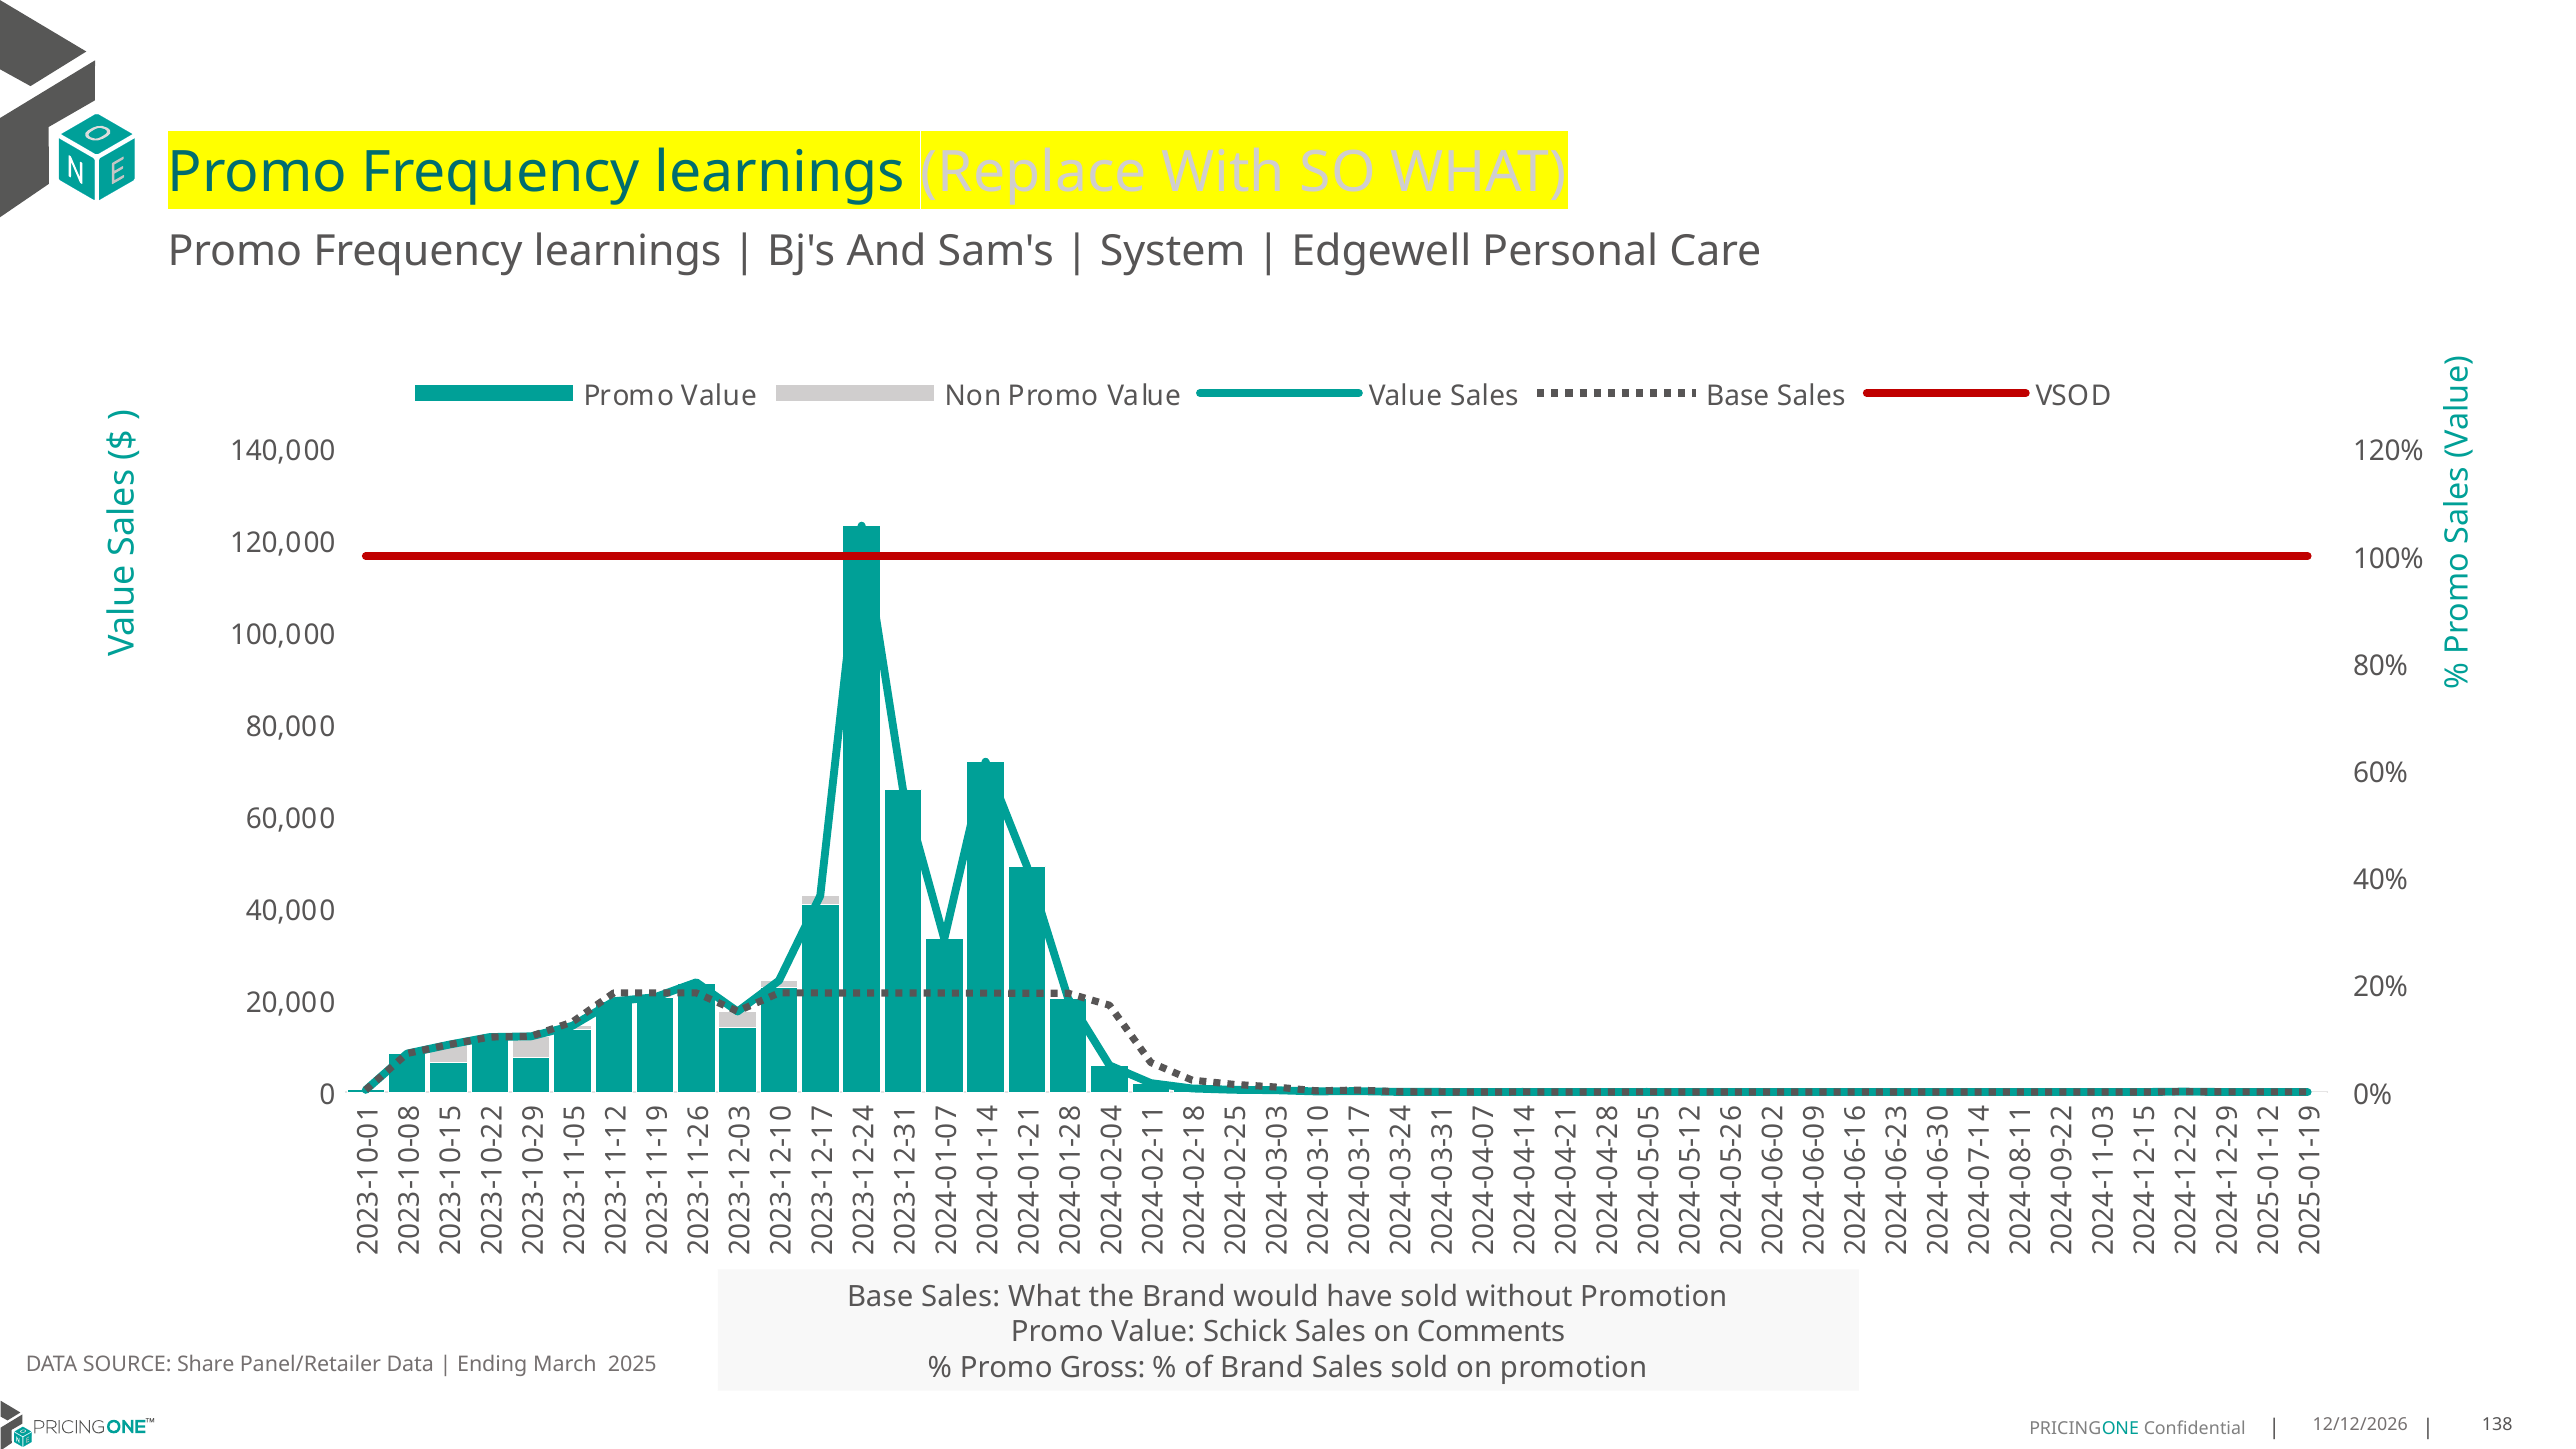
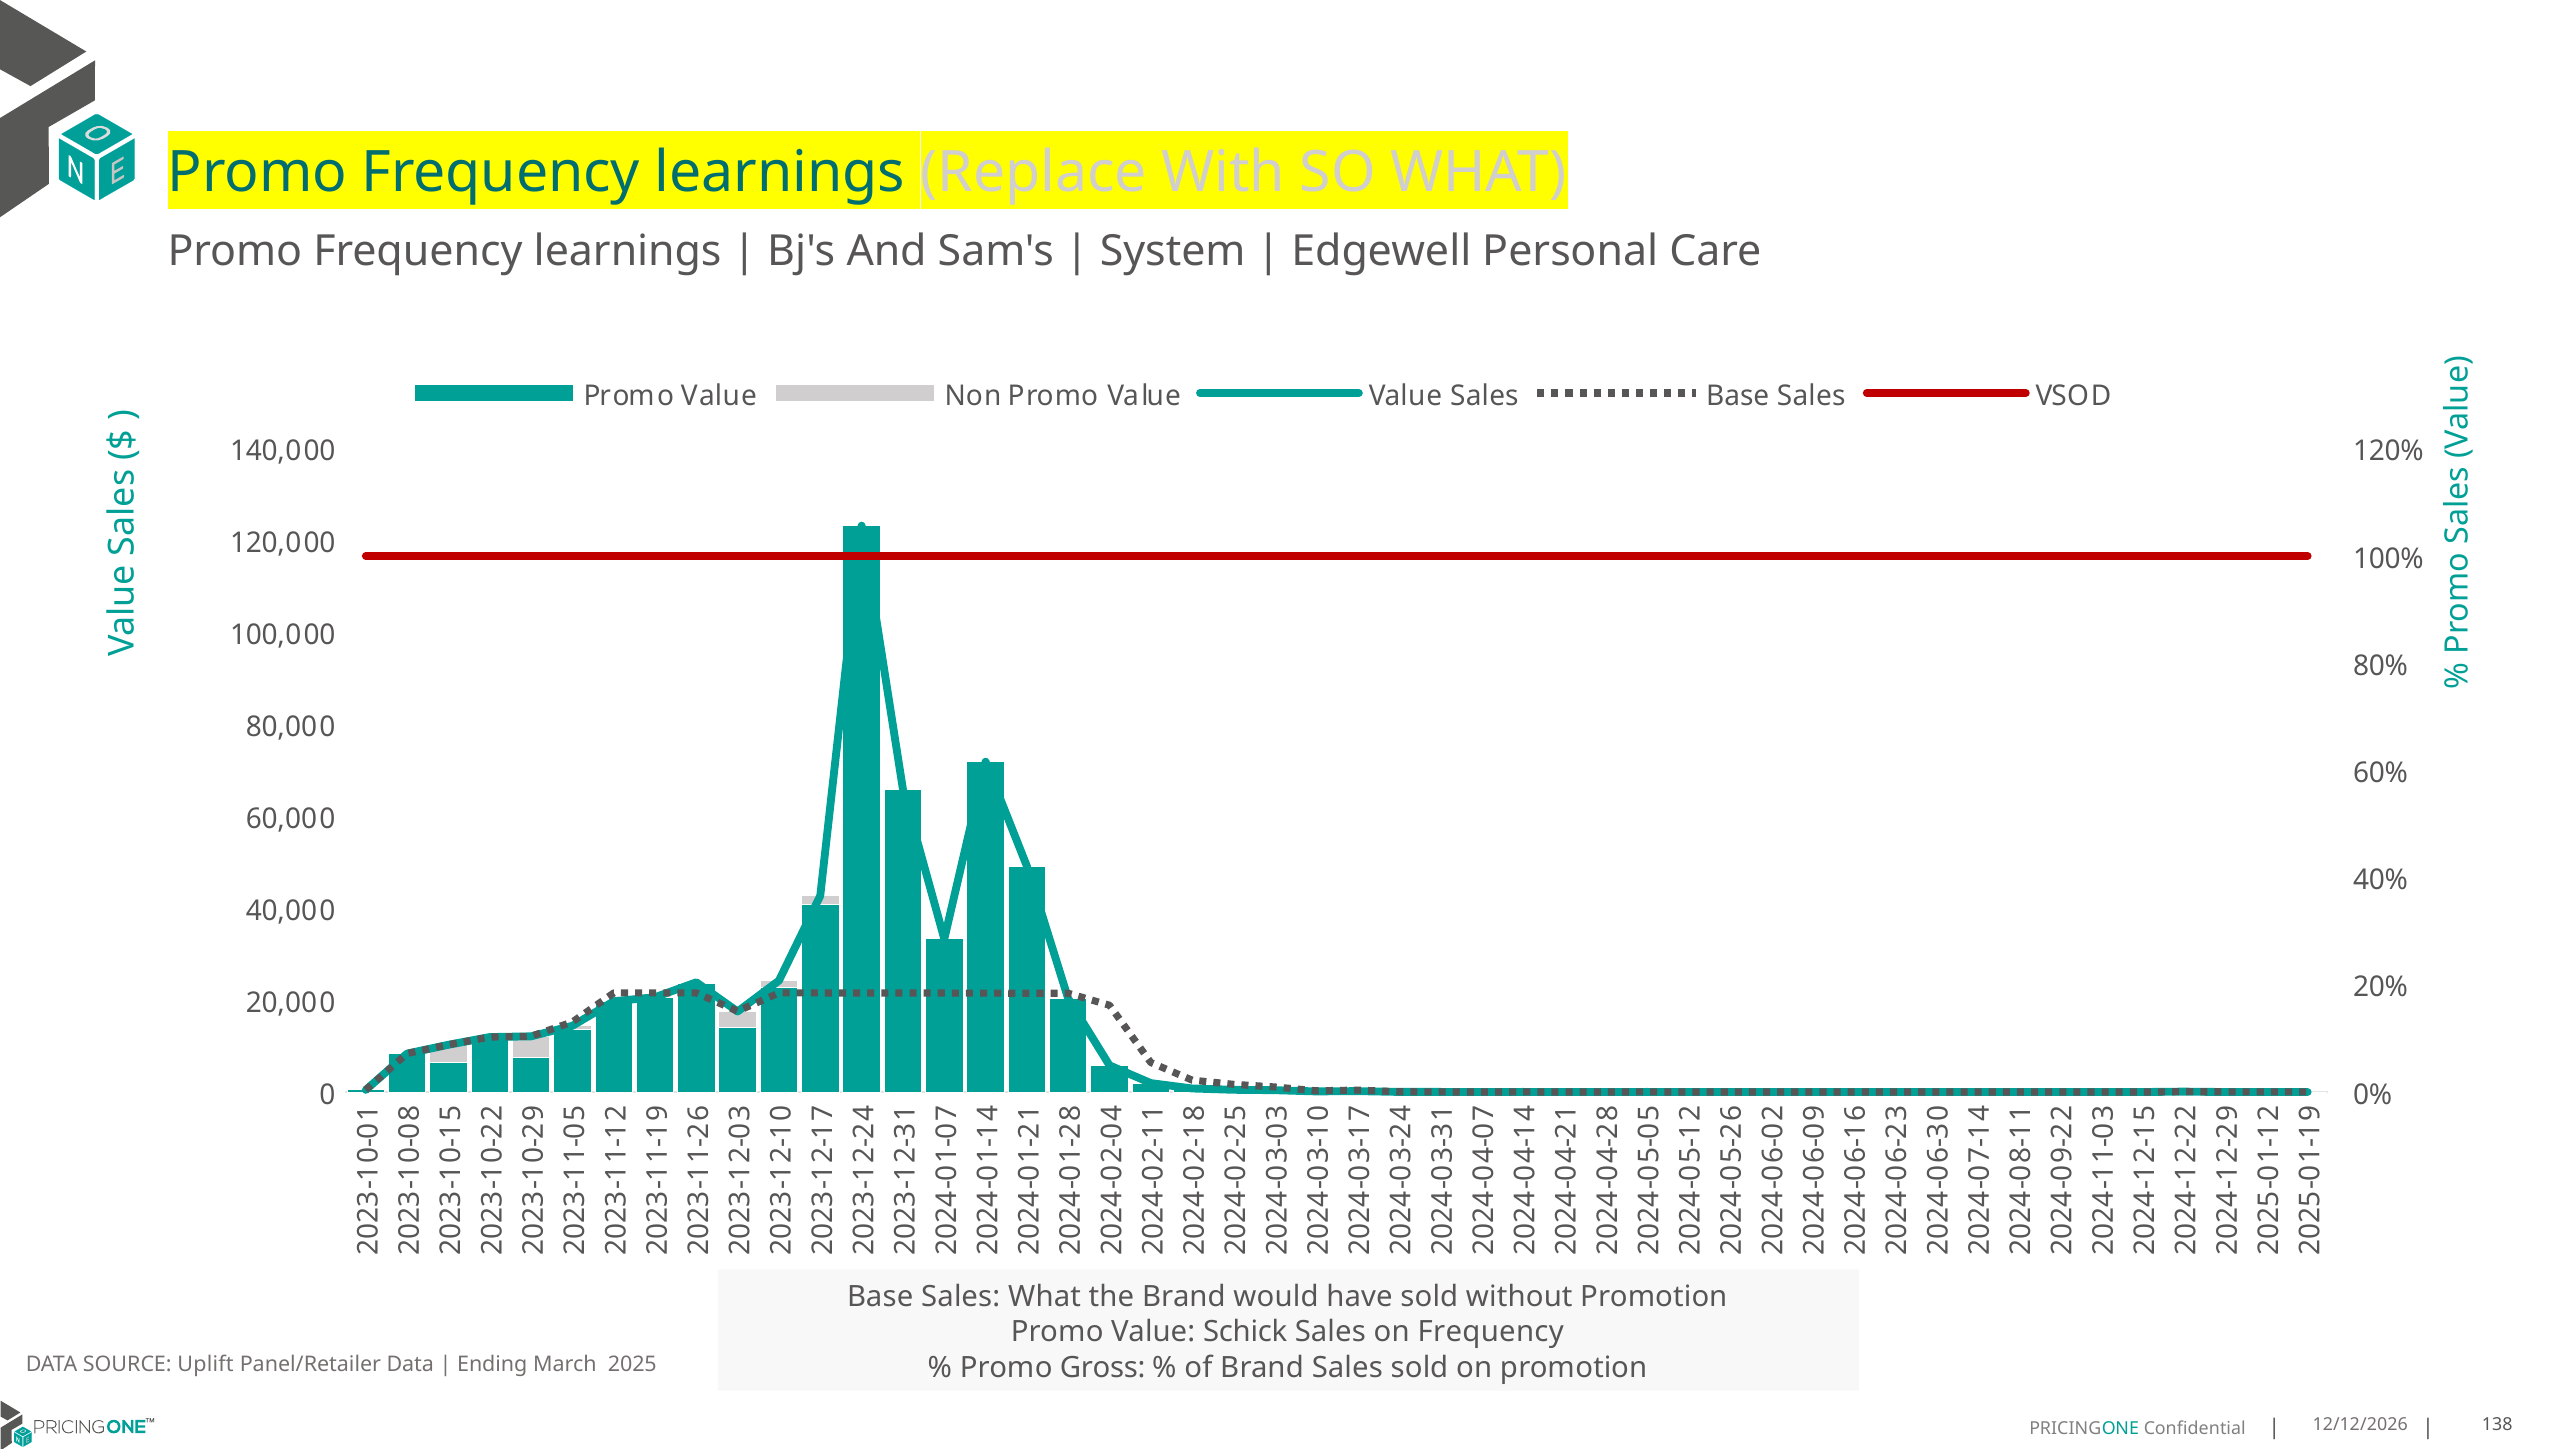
on Comments: Comments -> Frequency (1491, 1332)
Share: Share -> Uplift (206, 1365)
